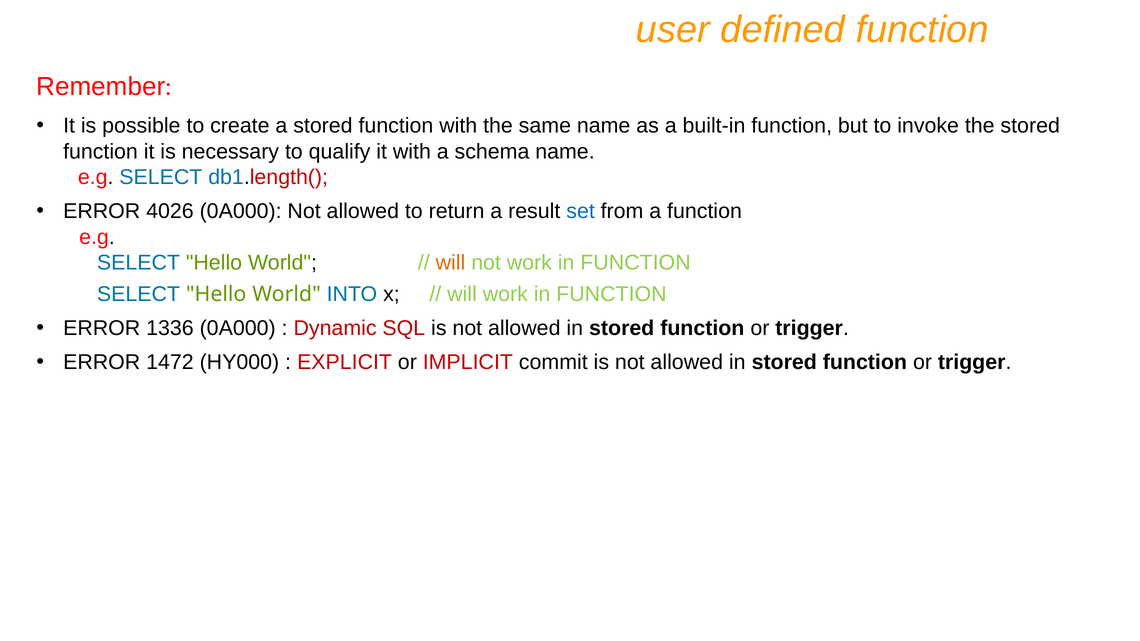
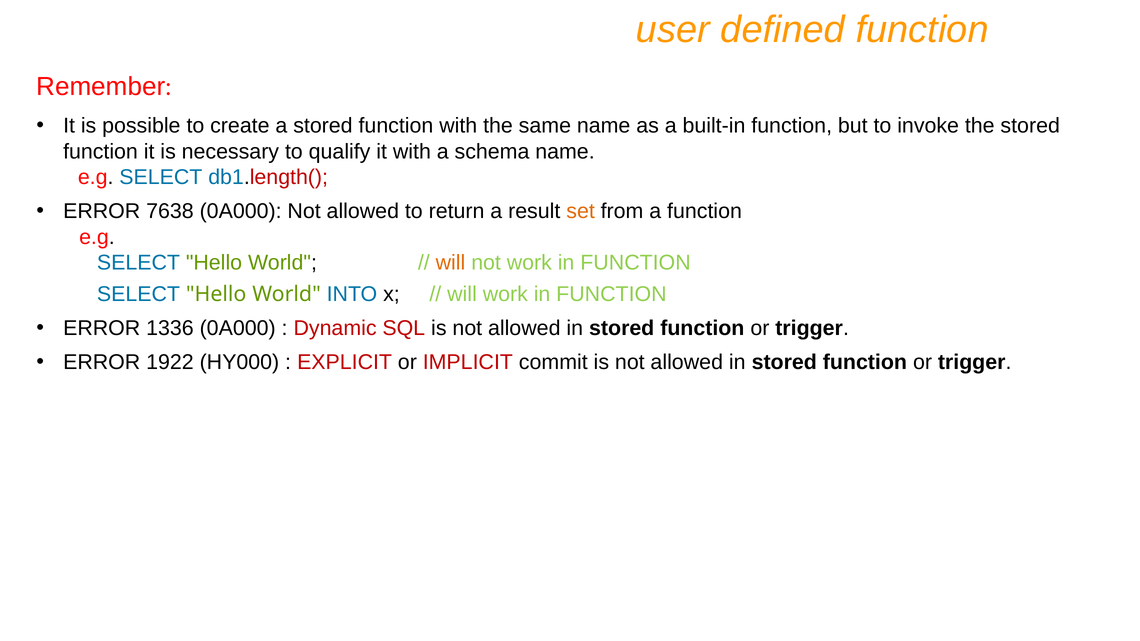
4026: 4026 -> 7638 (170, 211)
set colour: blue -> orange (581, 211)
1472: 1472 -> 1922 (170, 363)
